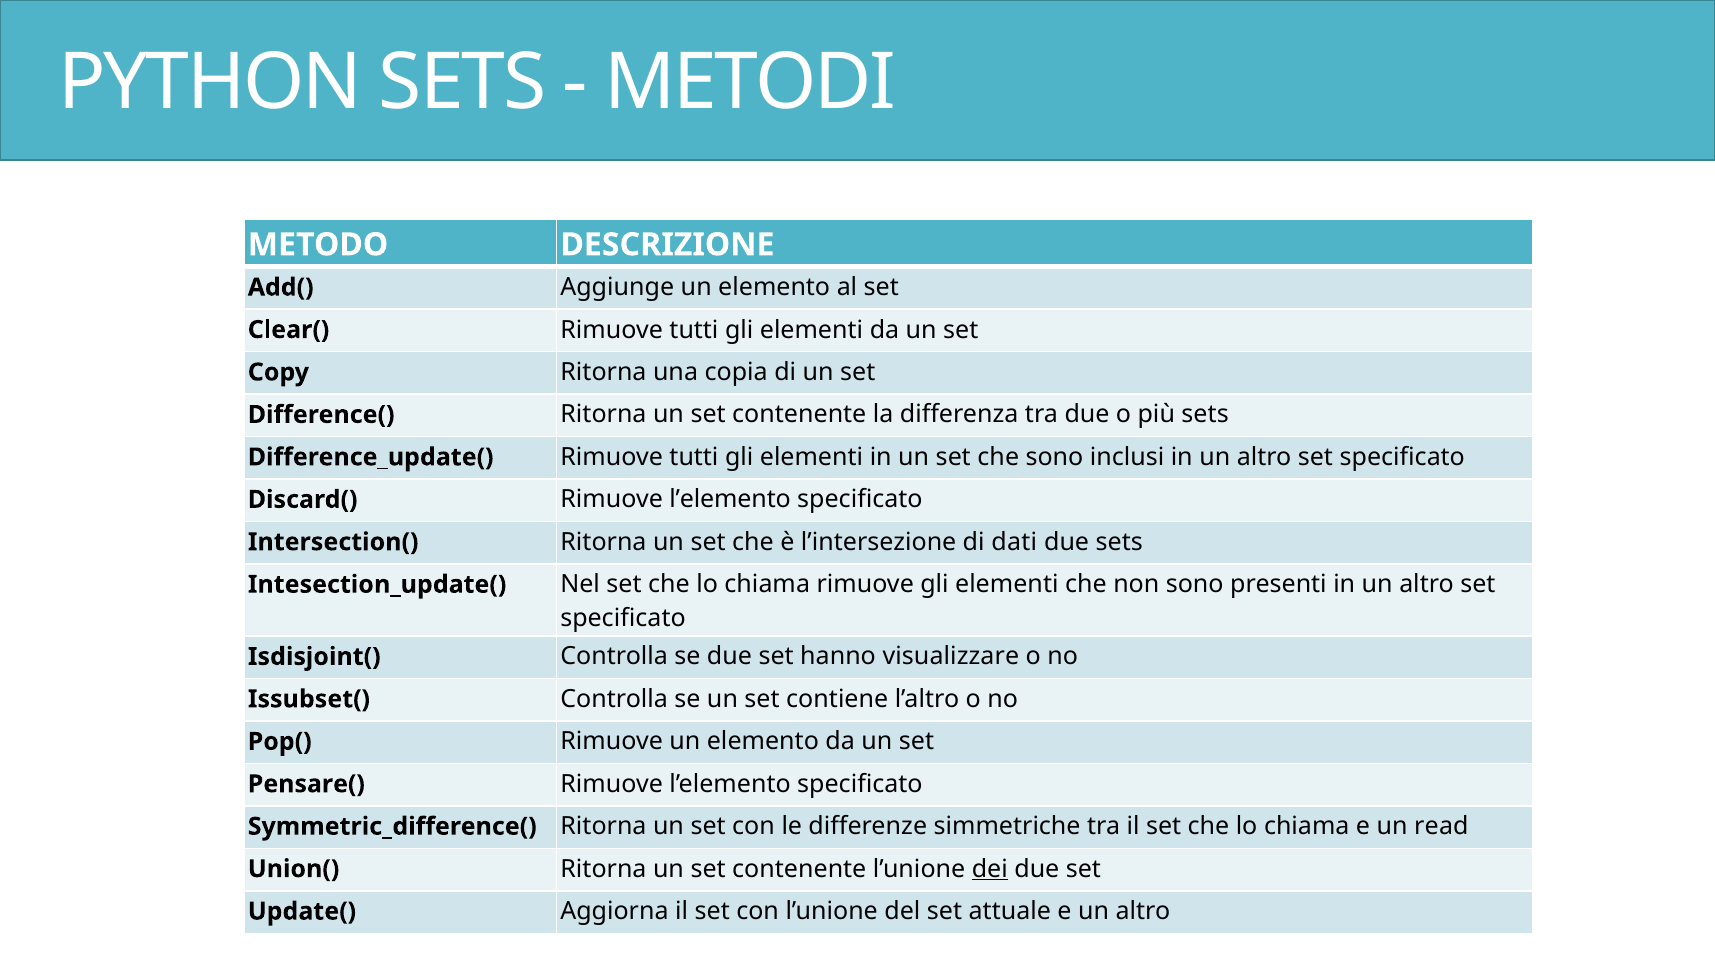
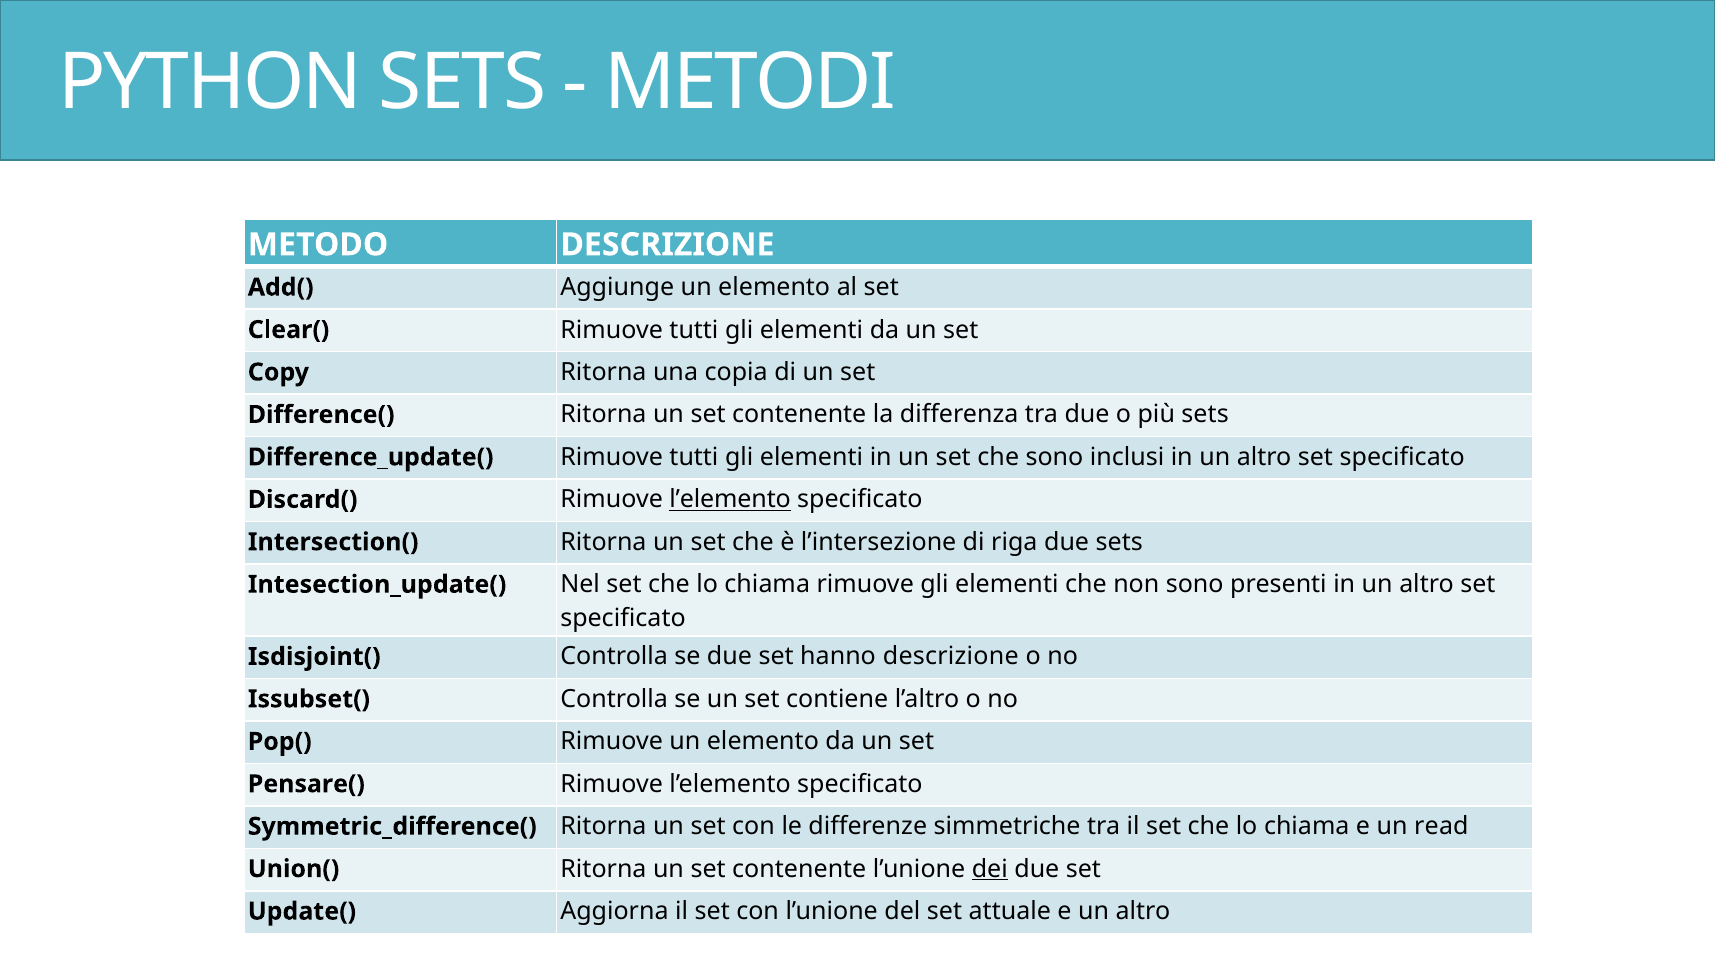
l’elemento underline: none -> present (730, 499)
dati: dati -> riga (1014, 542)
hanno visualizzare: visualizzare -> descrizione (951, 656)
